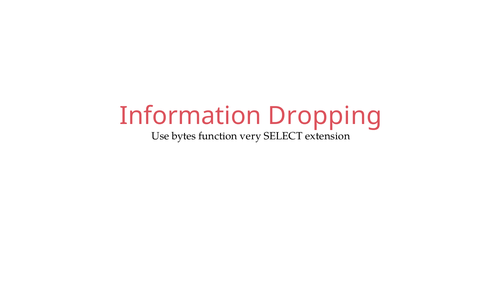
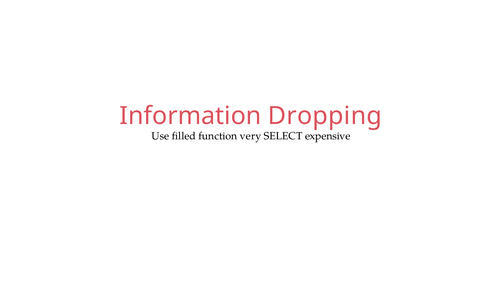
bytes: bytes -> filled (184, 136)
extension: extension -> expensive (328, 136)
